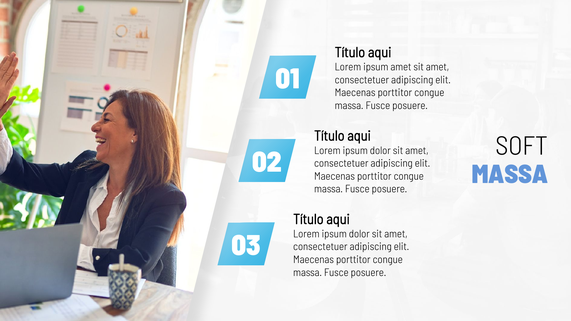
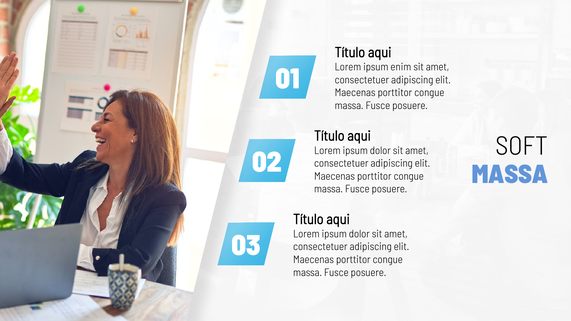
ipsum amet: amet -> enim (401, 67)
